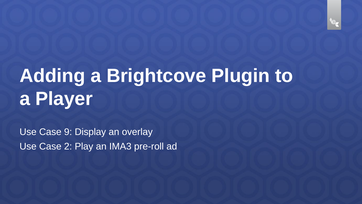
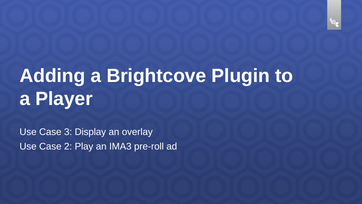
9: 9 -> 3 (68, 132)
